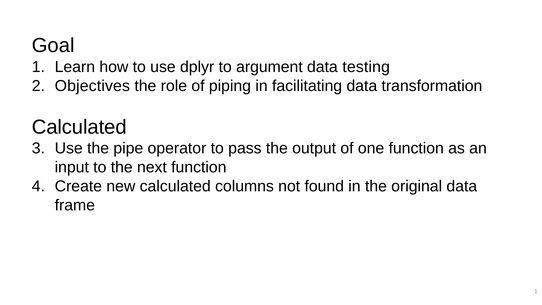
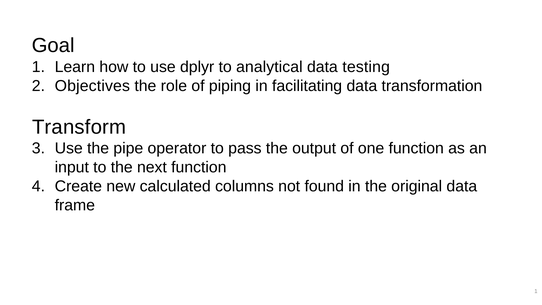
argument: argument -> analytical (269, 67)
Calculated: Calculated -> Transform (79, 127)
